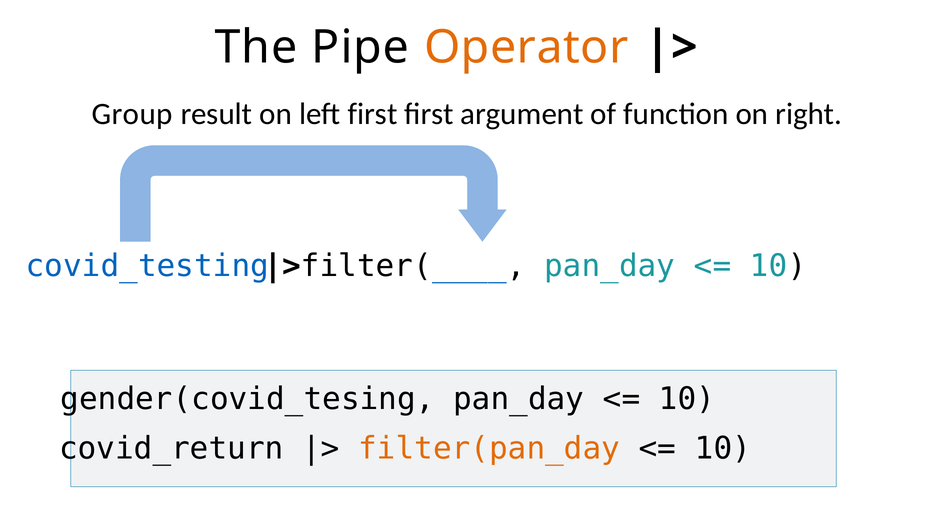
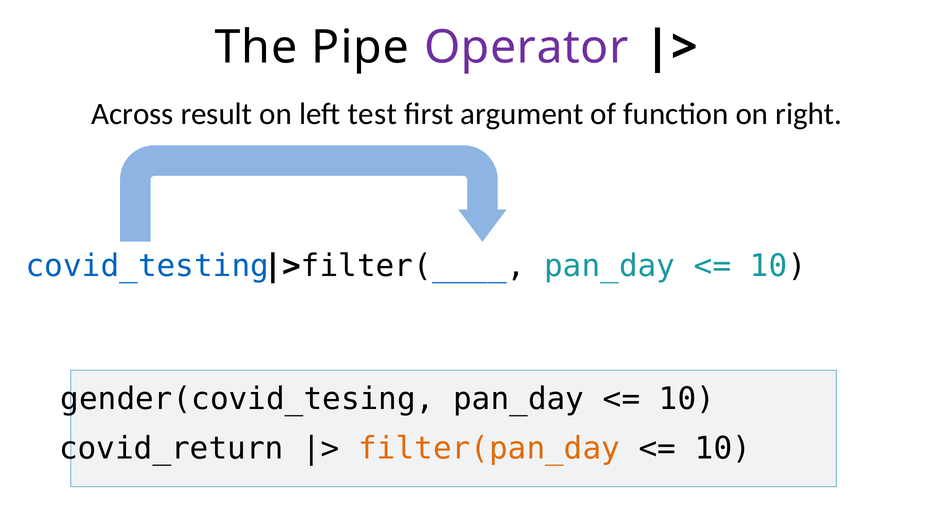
Operator colour: orange -> purple (526, 47)
Group: Group -> Across (132, 114)
left first: first -> test (372, 114)
